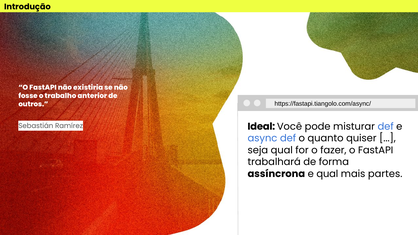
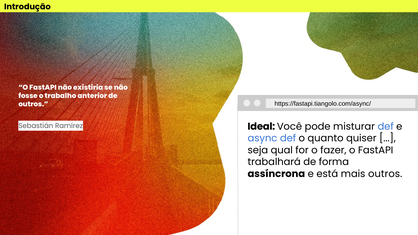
e qual: qual -> está (327, 174)
mais partes: partes -> outros (385, 174)
